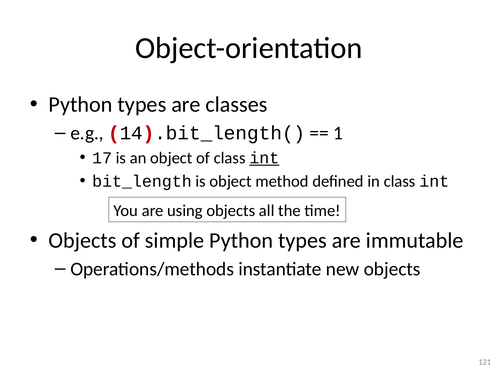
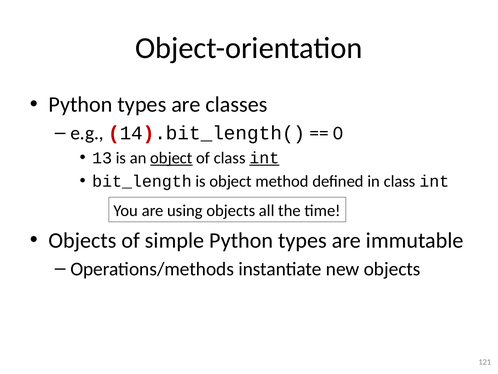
1: 1 -> 0 (338, 133)
17: 17 -> 13 (102, 158)
object underline: none -> present (171, 158)
